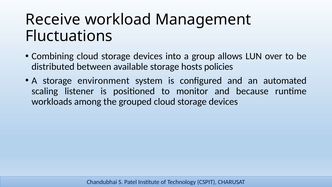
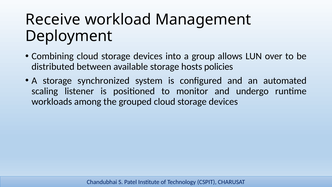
Fluctuations: Fluctuations -> Deployment (69, 36)
environment: environment -> synchronized (104, 81)
because: because -> undergo (252, 91)
